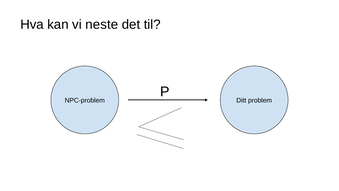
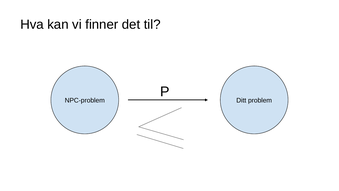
neste: neste -> finner (102, 24)
